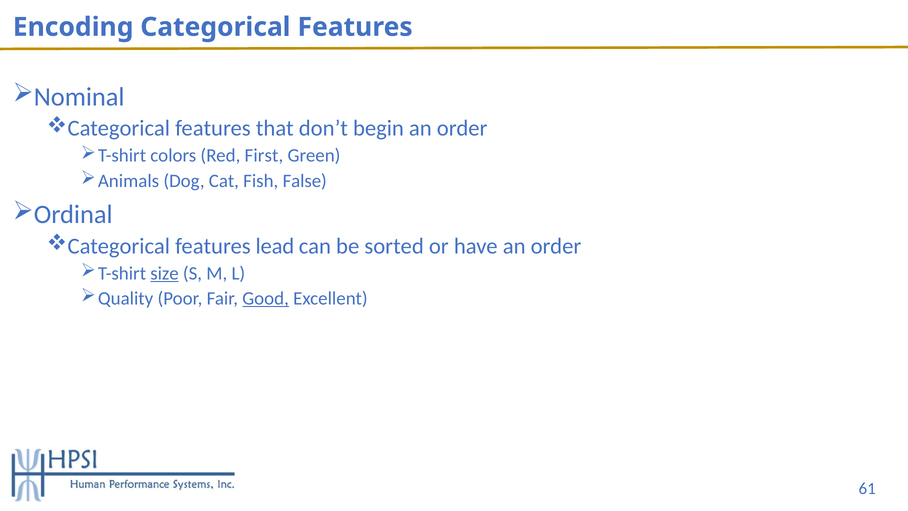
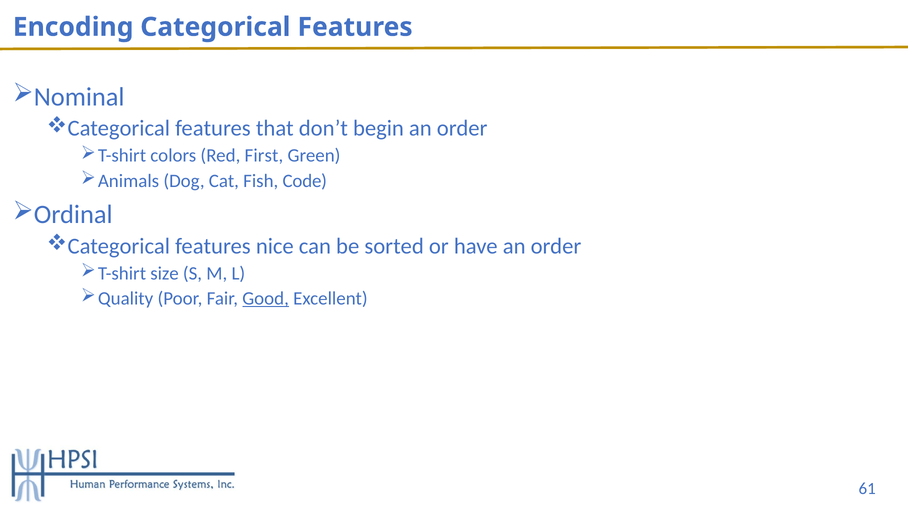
False: False -> Code (305, 181)
lead: lead -> nice (275, 246)
size underline: present -> none (165, 273)
